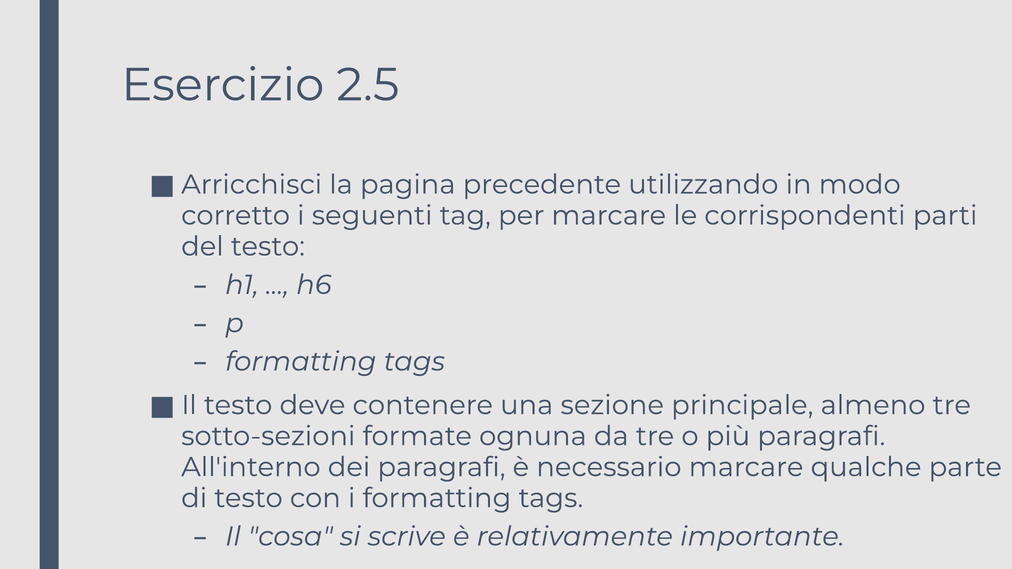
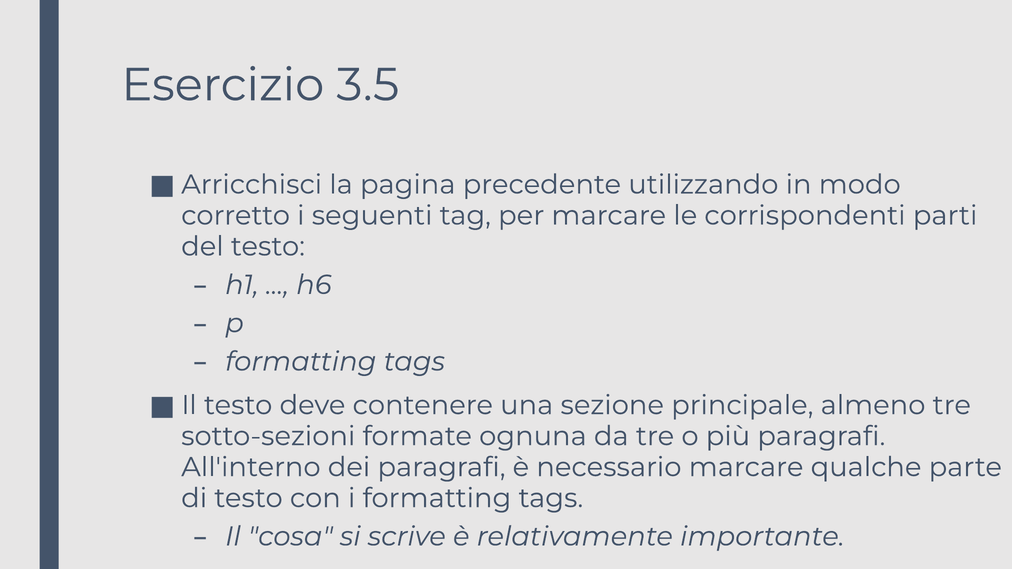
2.5: 2.5 -> 3.5 (368, 85)
